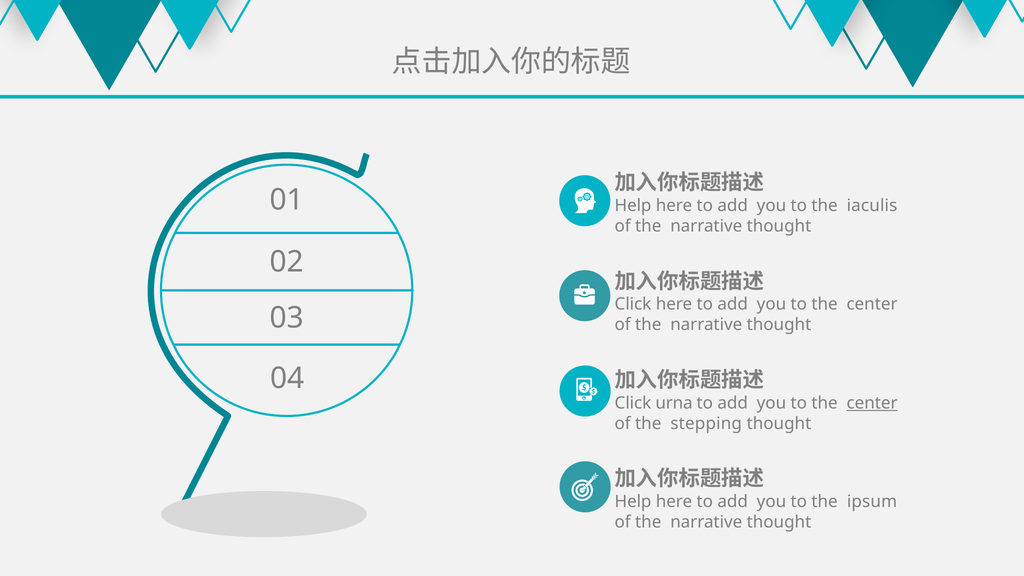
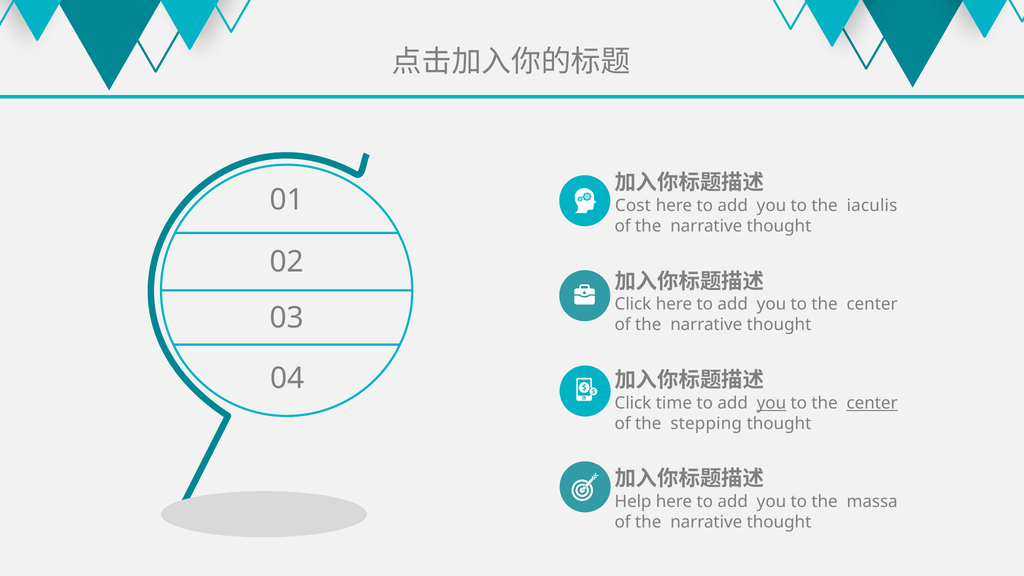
Help: Help -> Cost (633, 206)
urna: urna -> time (674, 403)
you underline: none -> present (771, 403)
ipsum: ipsum -> massa (872, 502)
